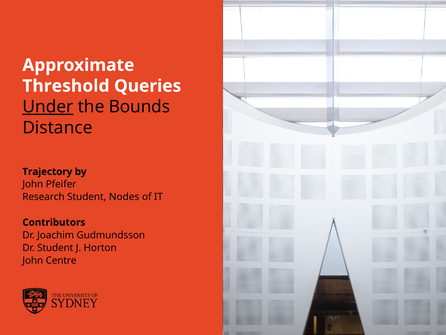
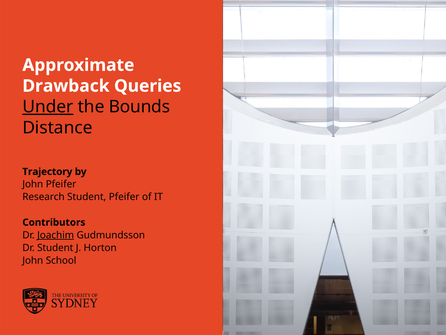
Threshold: Threshold -> Drawback (66, 86)
Student Nodes: Nodes -> Pfeifer (124, 197)
Joachim underline: none -> present (56, 235)
Centre: Centre -> School (61, 260)
